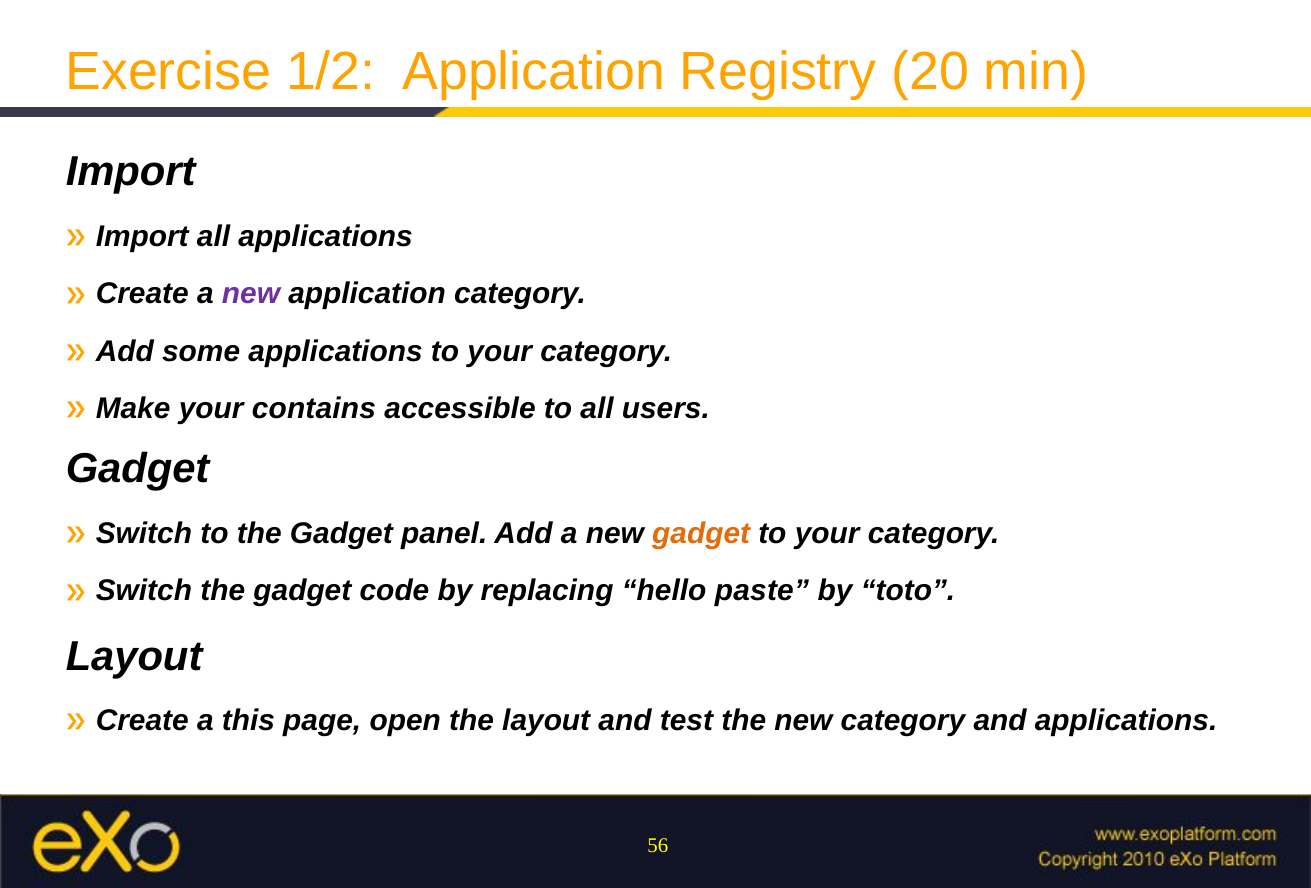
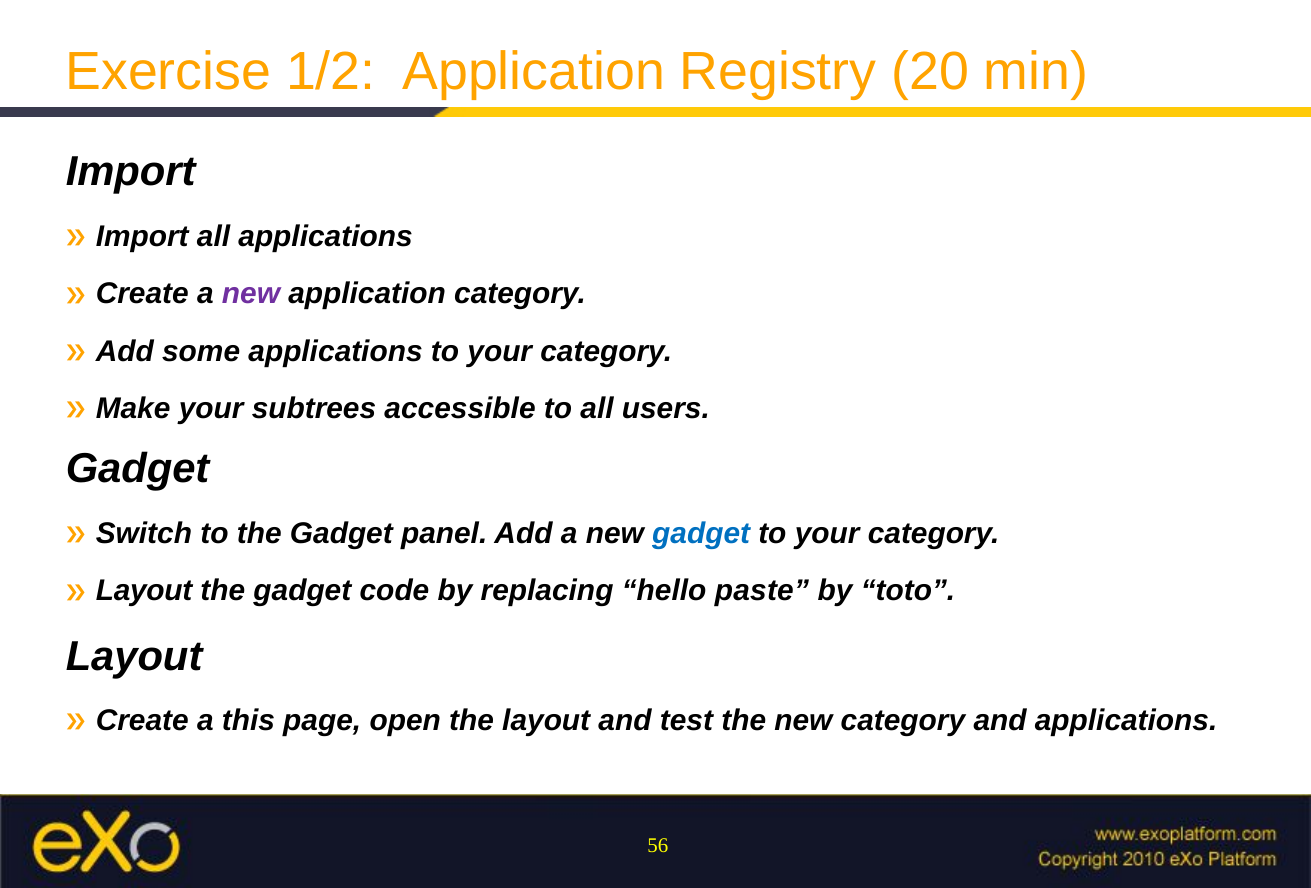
contains: contains -> subtrees (314, 409)
gadget colour: orange -> blue (701, 534)
Switch: Switch -> Layout (144, 591)
